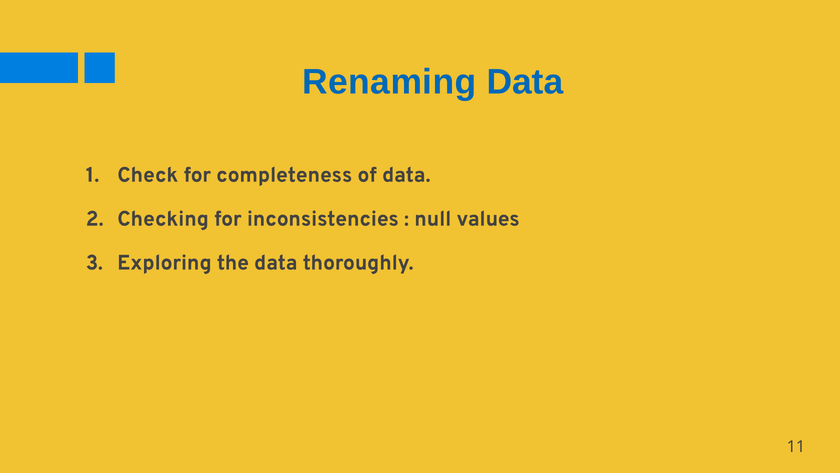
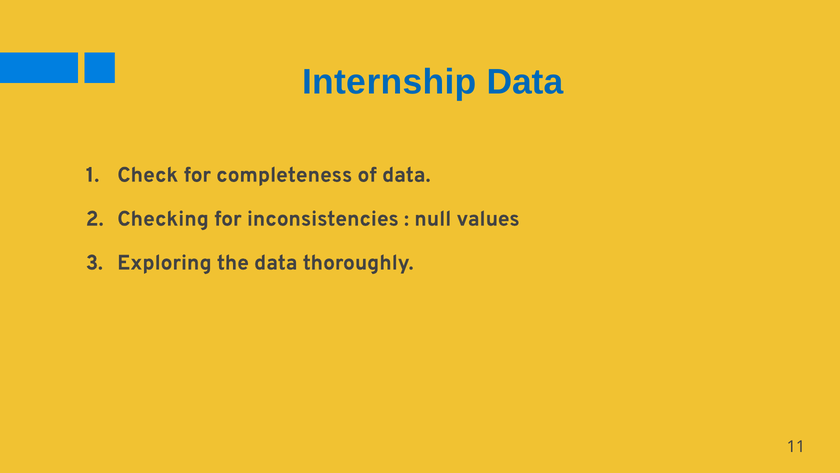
Renaming: Renaming -> Internship (389, 82)
